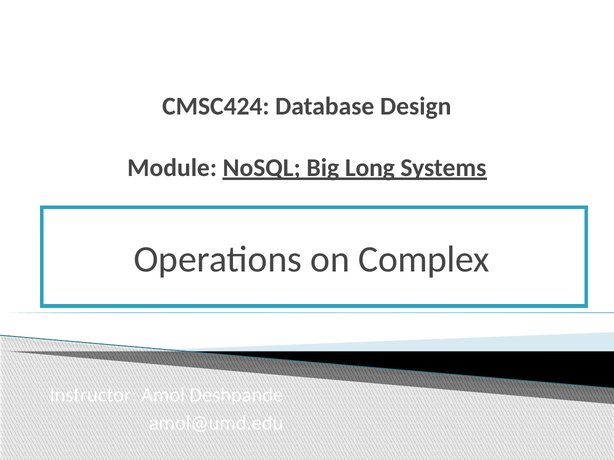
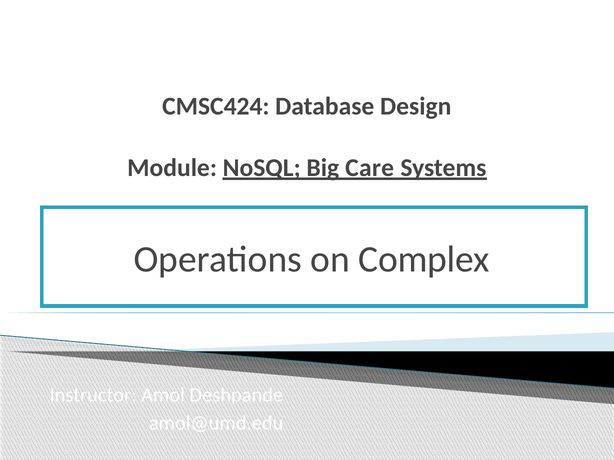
Long: Long -> Care (370, 168)
